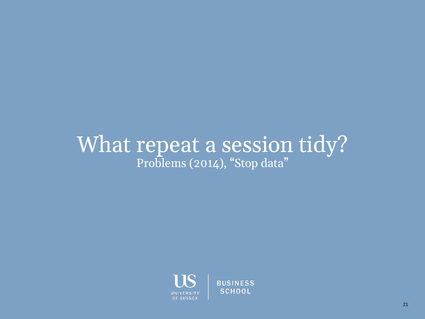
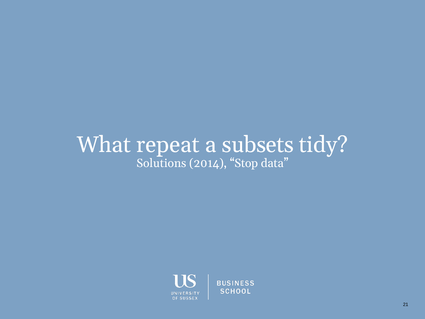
session: session -> subsets (258, 145)
Problems: Problems -> Solutions (161, 163)
